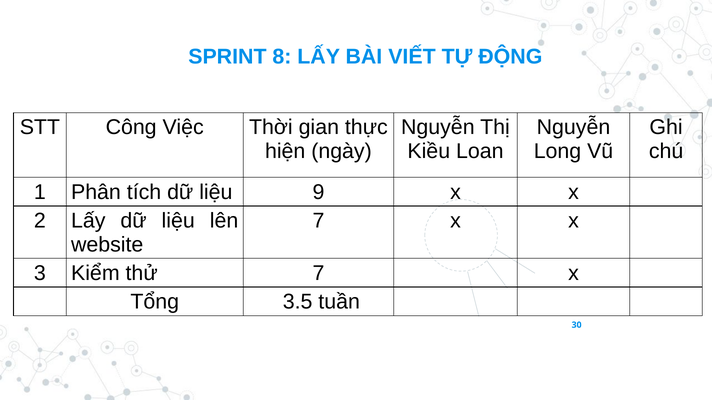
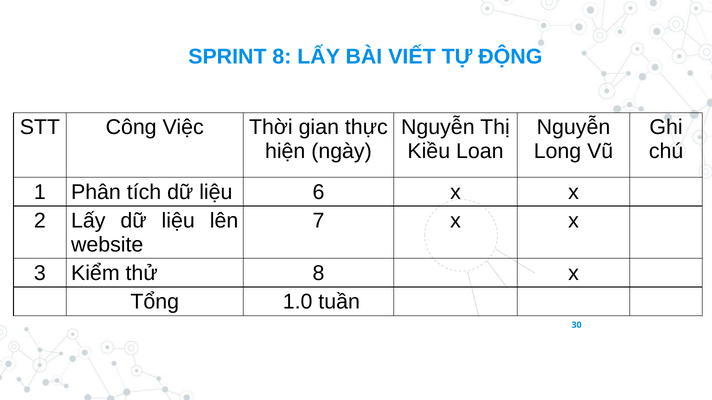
9: 9 -> 6 (318, 192)
thử 7: 7 -> 8 (318, 273)
3.5: 3.5 -> 1.0 (298, 302)
